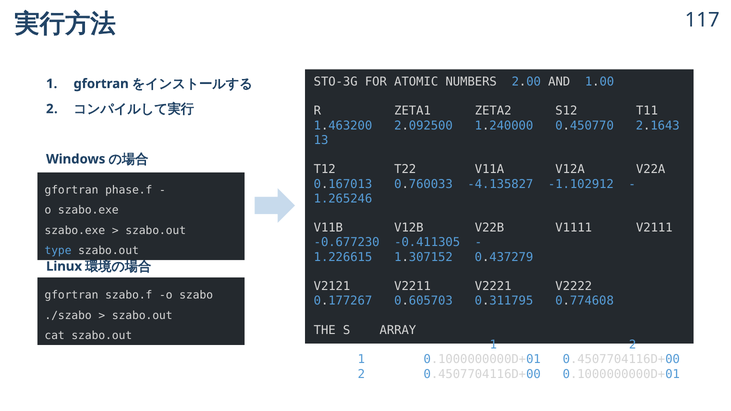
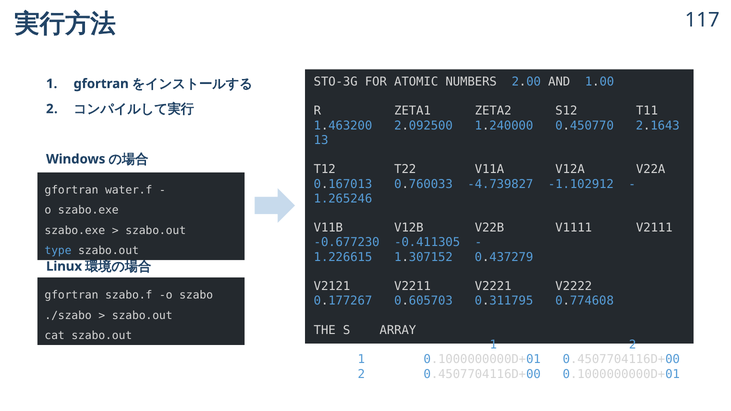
-4.135827: -4.135827 -> -4.739827 (500, 184)
phase.f: phase.f -> water.f (129, 190)
